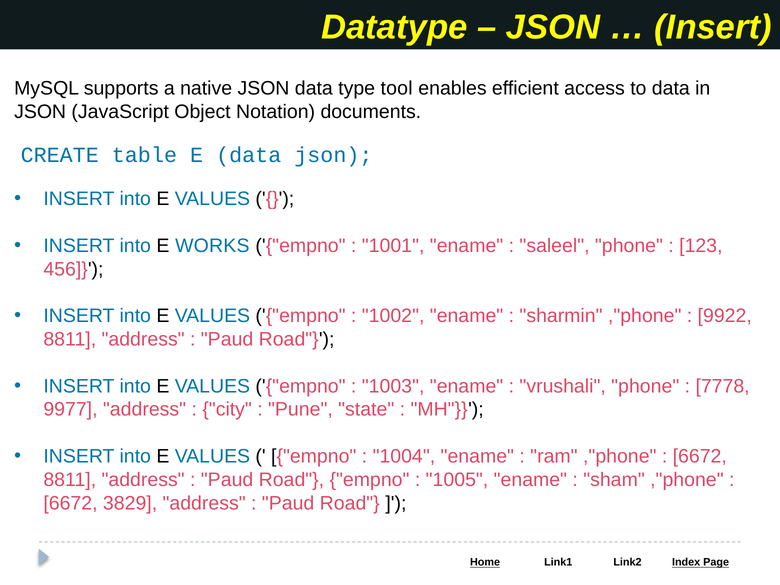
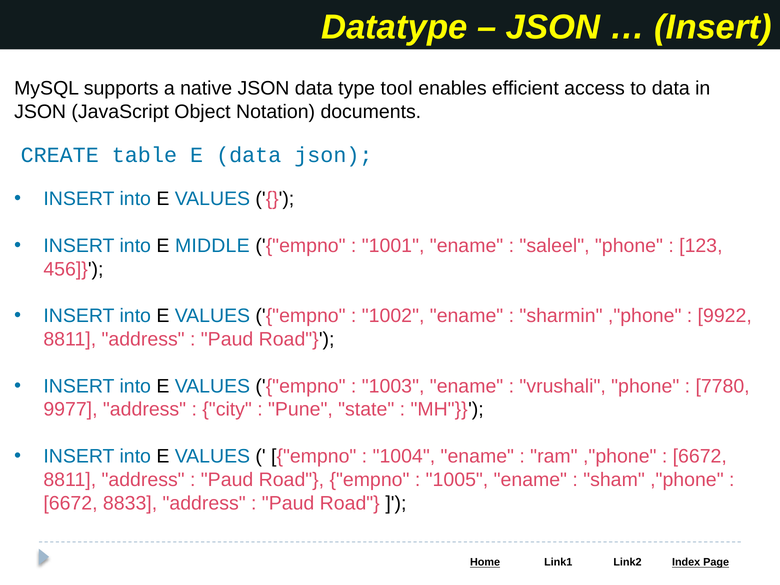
WORKS: WORKS -> MIDDLE (212, 246)
7778: 7778 -> 7780 (723, 386)
3829: 3829 -> 8833 (130, 503)
